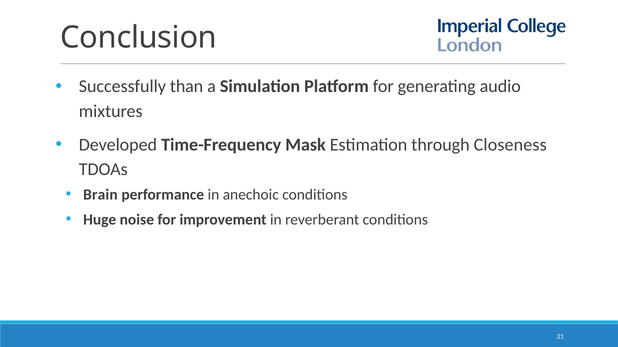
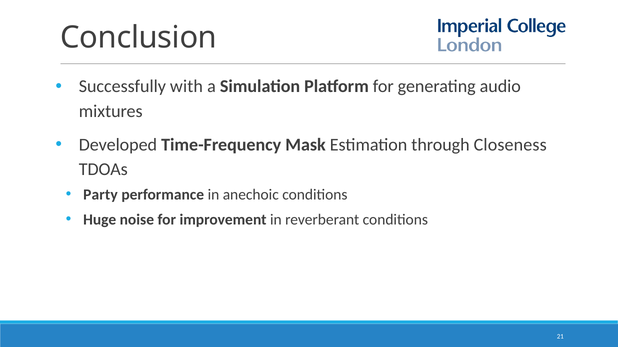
than: than -> with (186, 87)
Brain: Brain -> Party (100, 195)
